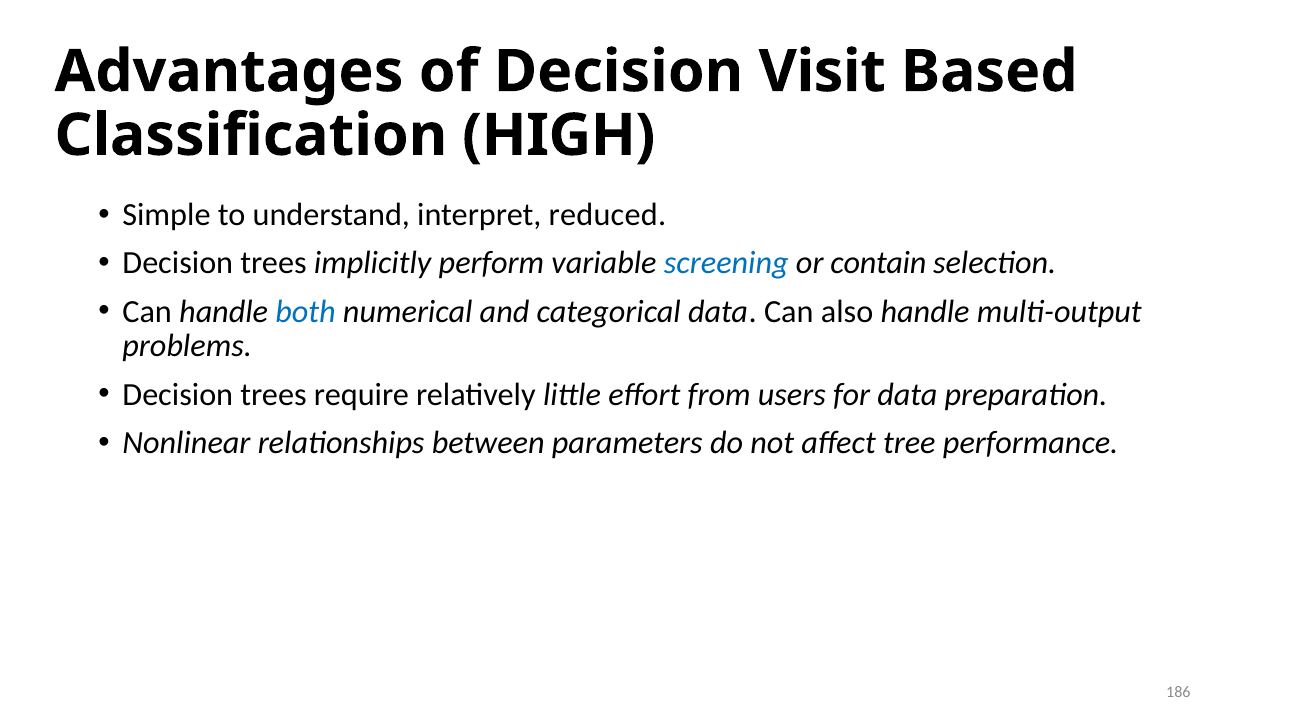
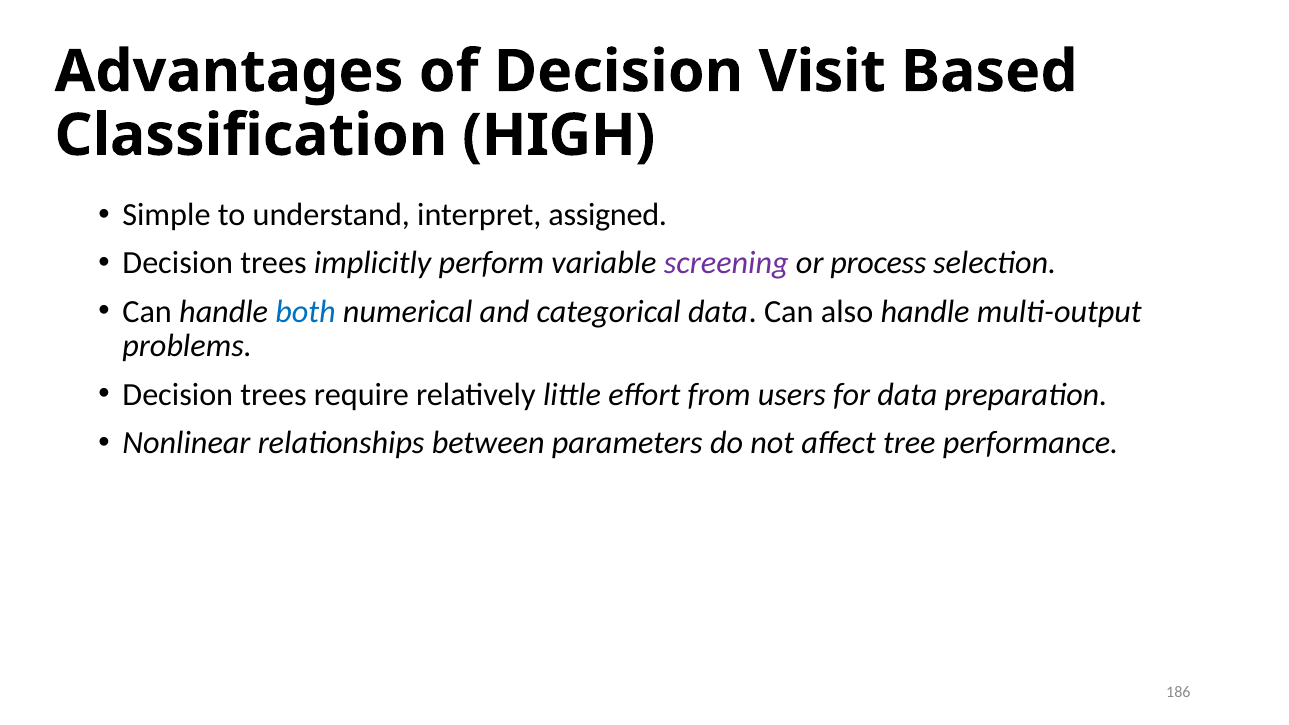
reduced: reduced -> assigned (608, 215)
screening colour: blue -> purple (726, 263)
contain: contain -> process (878, 263)
